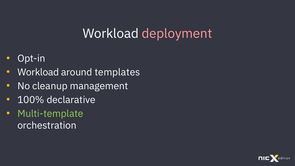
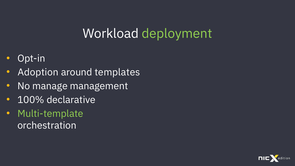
deployment colour: pink -> light green (177, 34)
Workload: Workload -> Adoption (38, 72)
cleanup: cleanup -> manage (50, 86)
